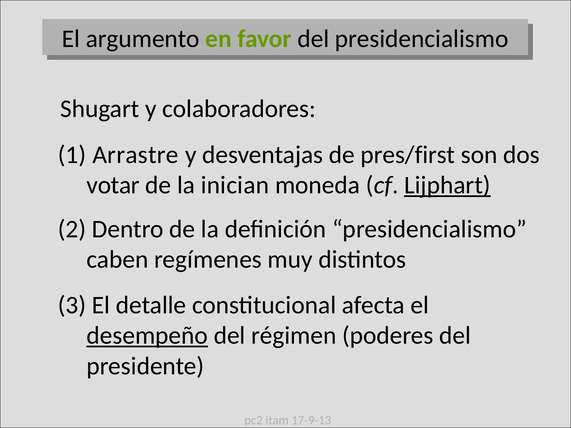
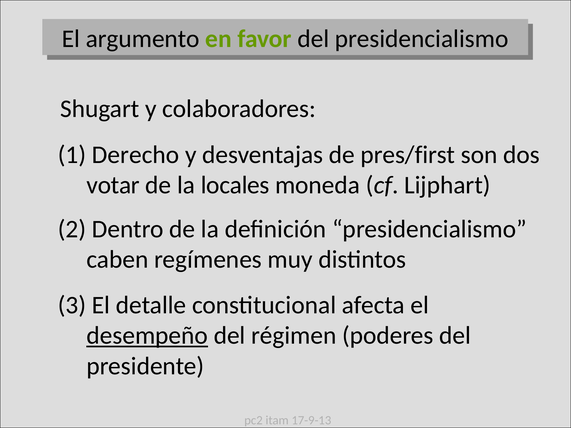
Arrastre: Arrastre -> Derecho (136, 155)
inician: inician -> locales (235, 185)
Lijphart underline: present -> none (447, 185)
